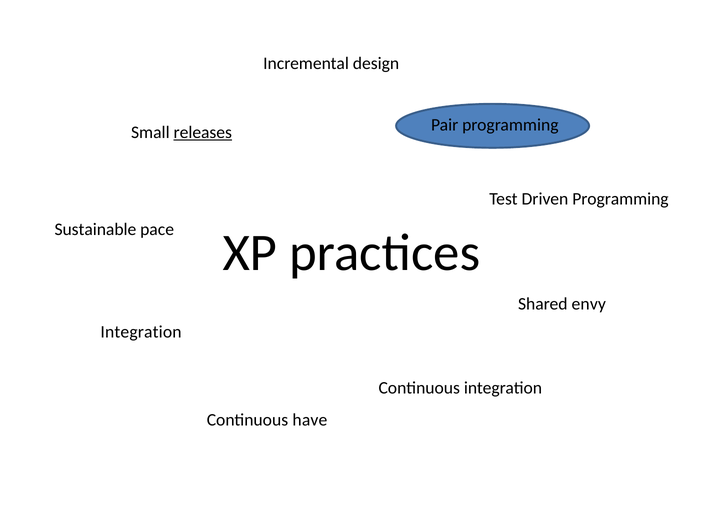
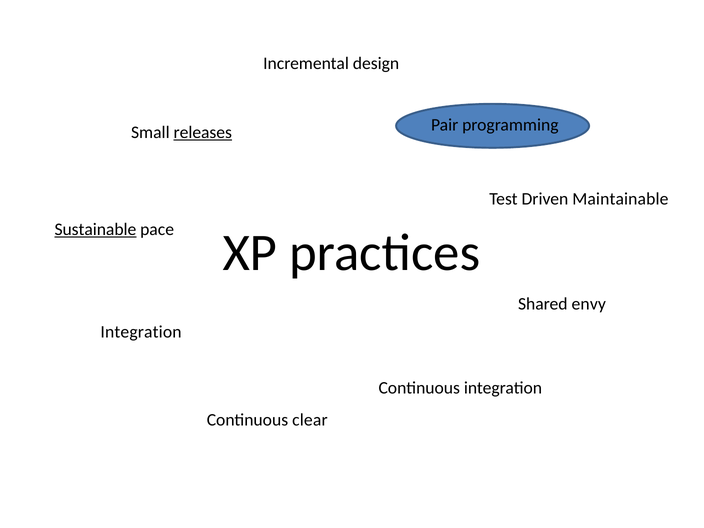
Driven Programming: Programming -> Maintainable (620, 199)
Sustainable underline: none -> present (95, 229)
have: have -> clear (310, 420)
